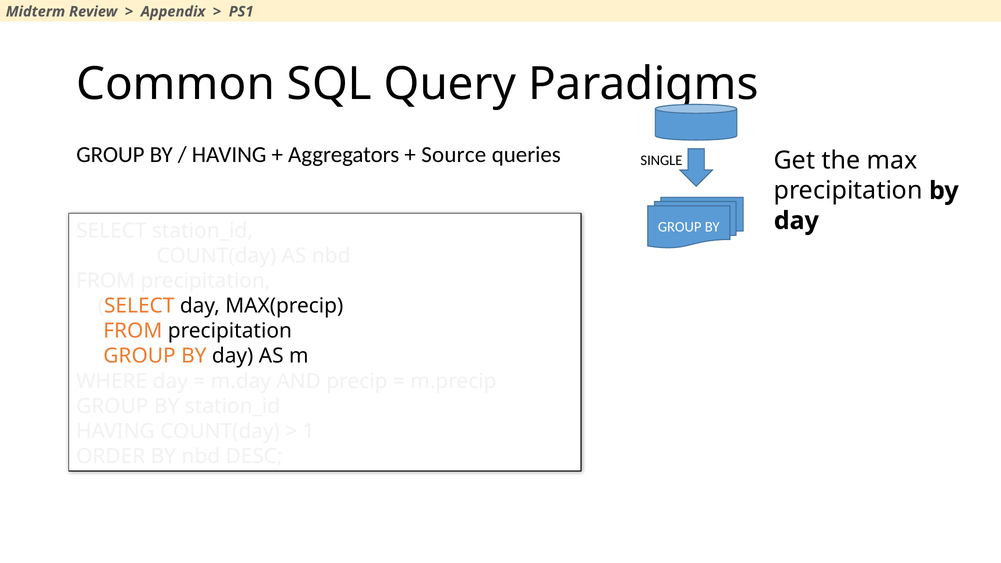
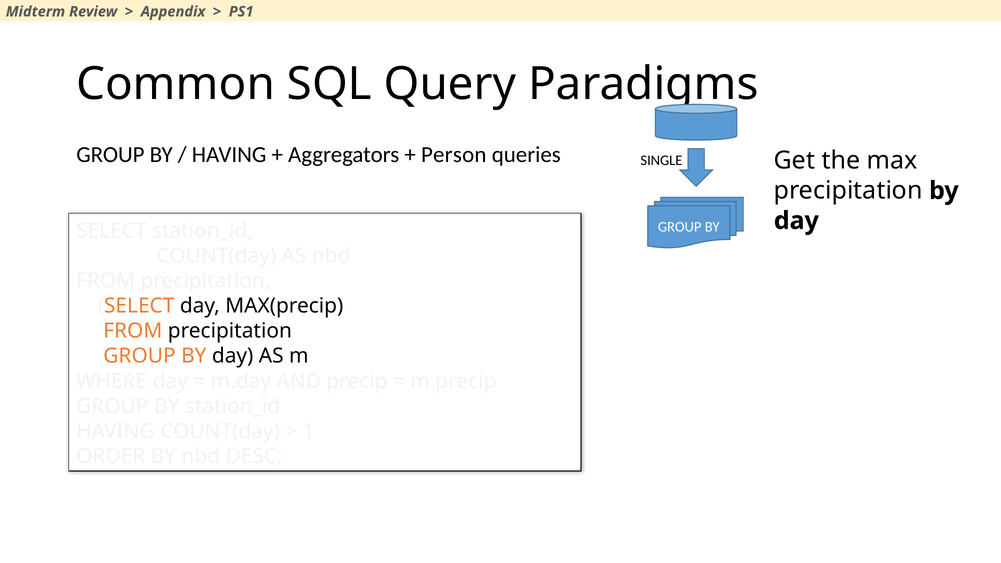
Source: Source -> Person (454, 155)
